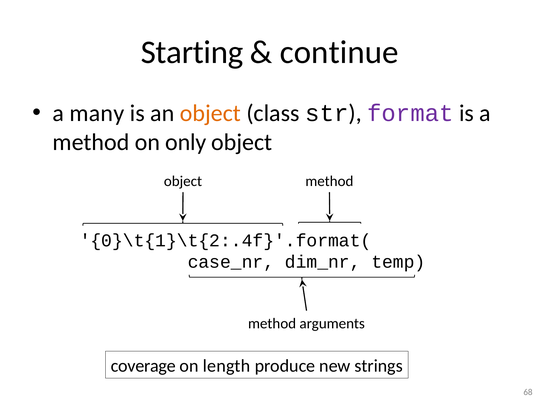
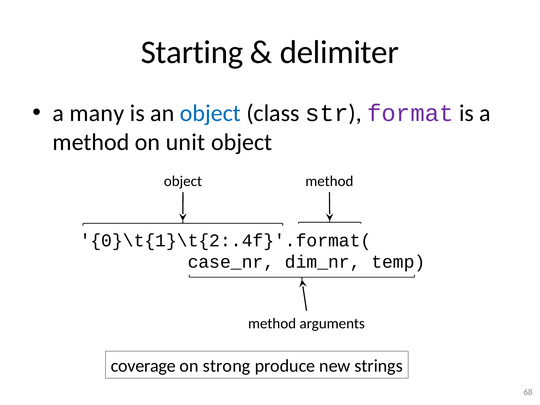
continue: continue -> delimiter (339, 52)
object colour: orange -> blue (210, 113)
only: only -> unit (186, 142)
length: length -> strong (227, 366)
